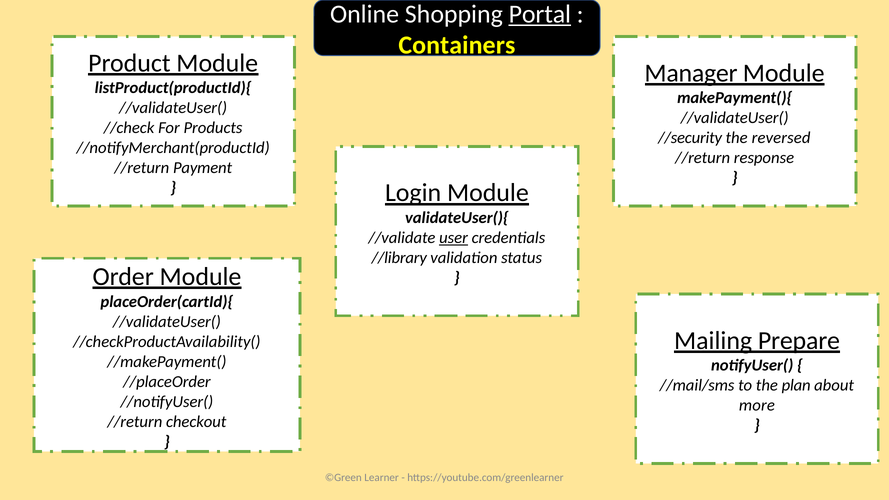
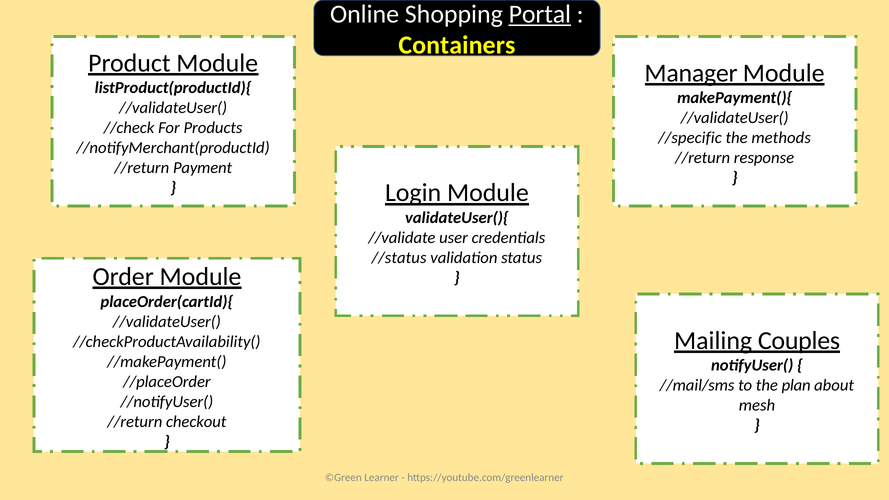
//security: //security -> //specific (690, 138)
reversed: reversed -> methods (781, 138)
user underline: present -> none (454, 238)
//library: //library -> //status (399, 258)
Prepare: Prepare -> Couples (799, 341)
more: more -> mesh (757, 405)
